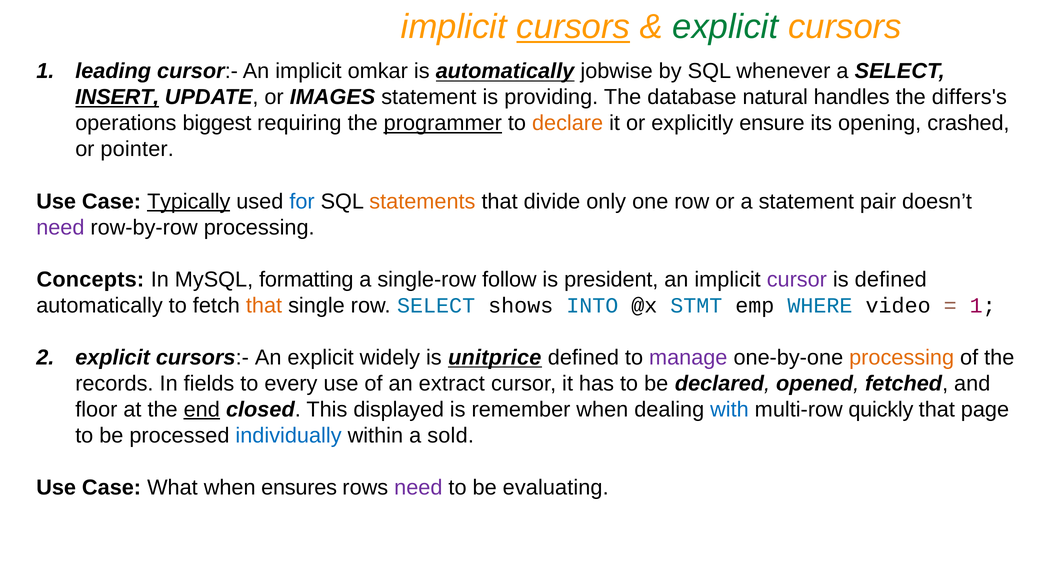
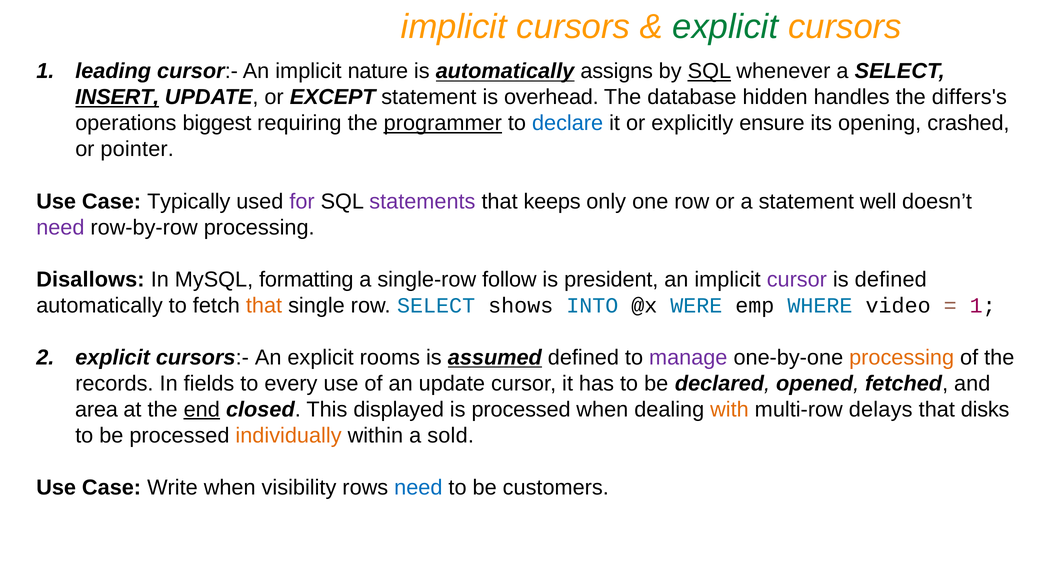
cursors underline: present -> none (573, 27)
omkar: omkar -> nature (378, 71)
jobwise: jobwise -> assigns (617, 71)
SQL underline: none -> present (709, 71)
IMAGES: IMAGES -> EXCEPT (333, 97)
providing: providing -> overhead (551, 97)
natural: natural -> hidden (775, 97)
declare colour: orange -> blue (568, 123)
Typically underline: present -> none (189, 201)
for colour: blue -> purple (302, 201)
statements colour: orange -> purple (422, 201)
divide: divide -> keeps (552, 201)
pair: pair -> well (878, 201)
Concepts: Concepts -> Disallows (90, 279)
STMT: STMT -> WERE (696, 305)
widely: widely -> rooms (390, 357)
unitprice: unitprice -> assumed (495, 357)
an extract: extract -> update (452, 383)
floor: floor -> area (96, 409)
is remember: remember -> processed (521, 409)
with colour: blue -> orange (729, 409)
quickly: quickly -> delays (881, 409)
page: page -> disks (985, 409)
individually colour: blue -> orange (289, 435)
What: What -> Write (172, 487)
ensures: ensures -> visibility (299, 487)
need colour: purple -> blue (418, 487)
evaluating: evaluating -> customers (556, 487)
